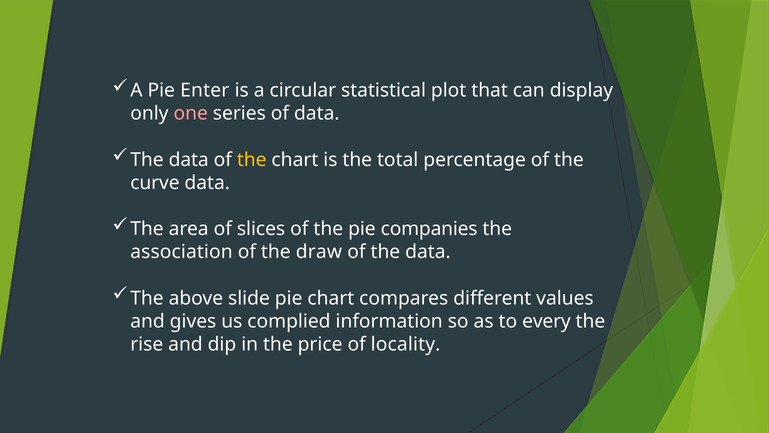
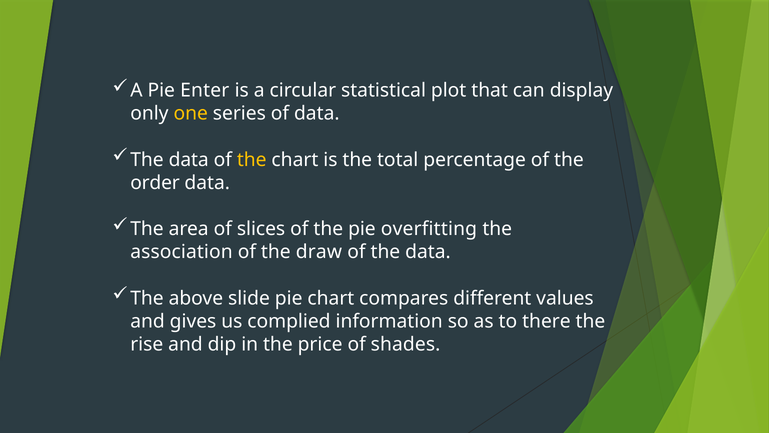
one colour: pink -> yellow (191, 113)
curve: curve -> order (155, 183)
companies: companies -> overfitting (429, 229)
every: every -> there (546, 321)
locality: locality -> shades (406, 344)
